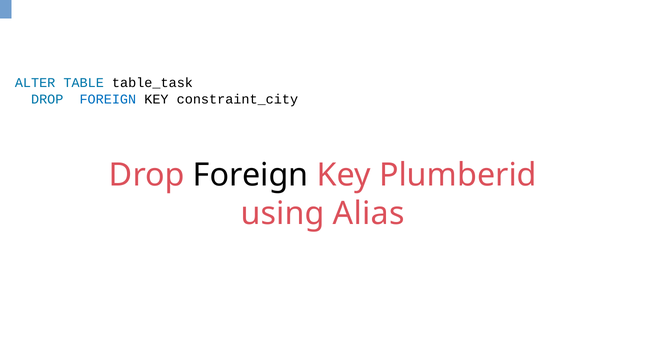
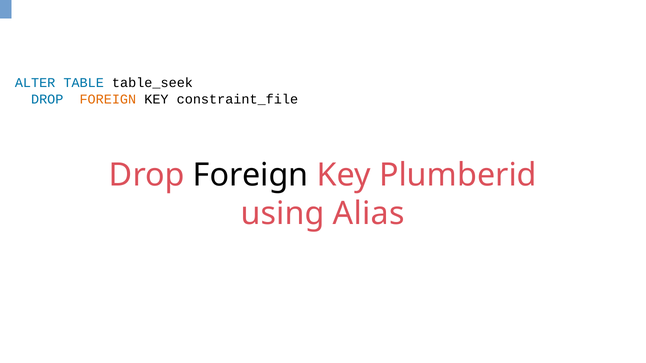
table_task: table_task -> table_seek (152, 83)
FOREIGN colour: blue -> orange (108, 99)
constraint_city: constraint_city -> constraint_file (237, 99)
